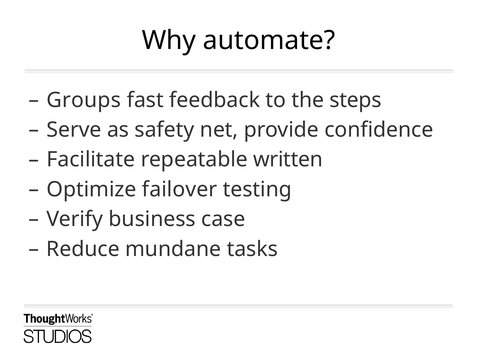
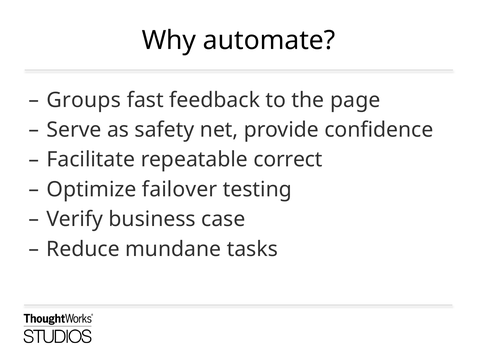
steps: steps -> page (355, 100)
written: written -> correct (288, 160)
